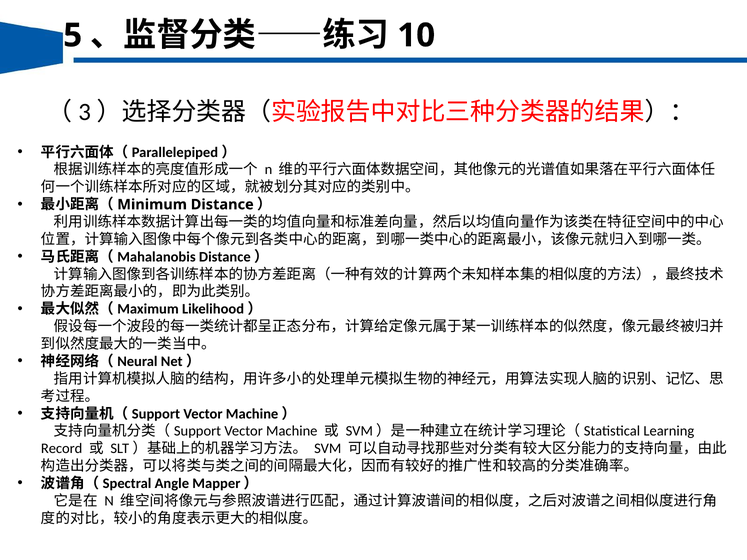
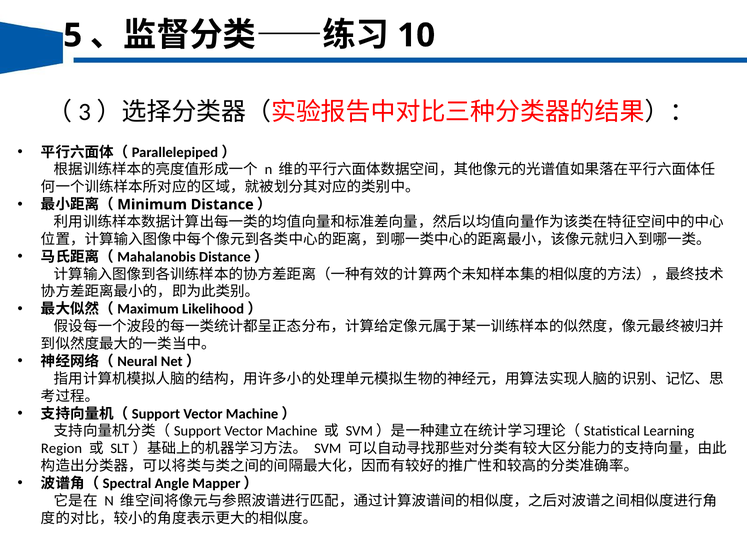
Record: Record -> Region (62, 449)
